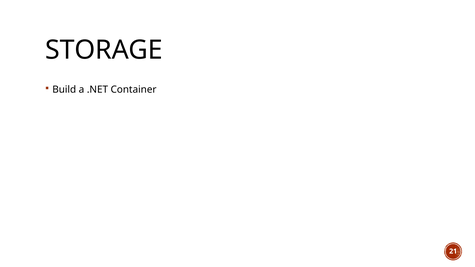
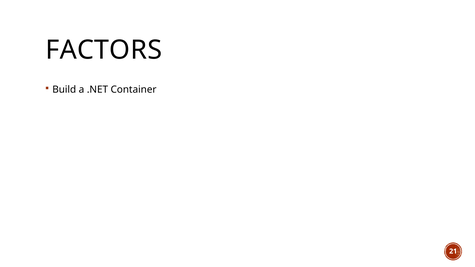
STORAGE: STORAGE -> FACTORS (104, 50)
